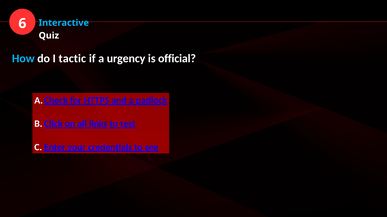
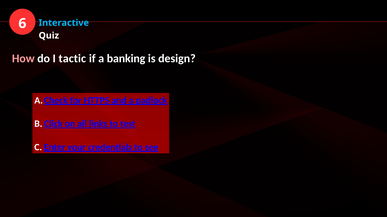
How colour: light blue -> pink (23, 59)
urgency: urgency -> banking (126, 59)
official: official -> design (177, 59)
